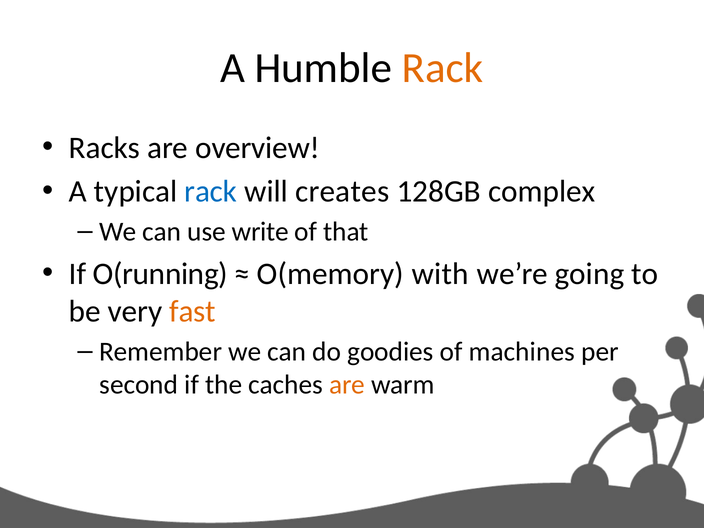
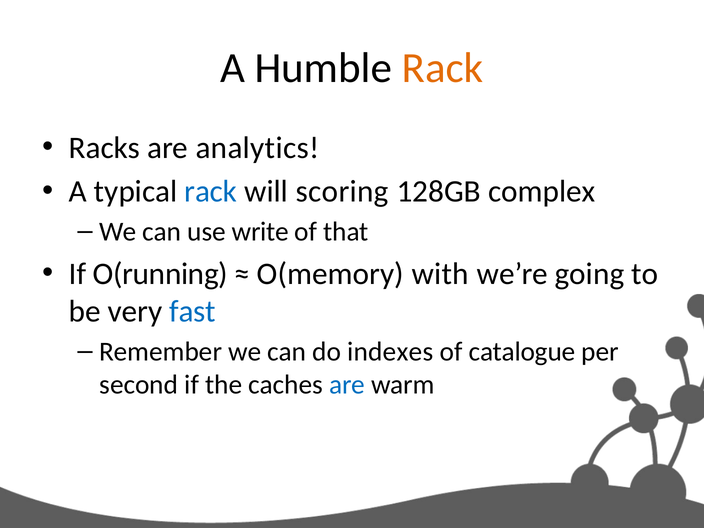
overview: overview -> analytics (257, 148)
creates: creates -> scoring (342, 192)
fast colour: orange -> blue (193, 311)
goodies: goodies -> indexes (390, 352)
machines: machines -> catalogue (522, 352)
are colour: orange -> blue (347, 385)
